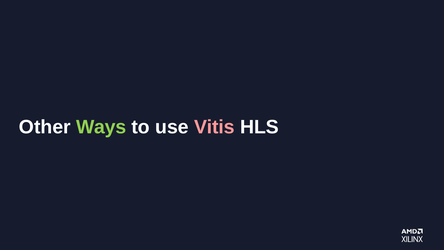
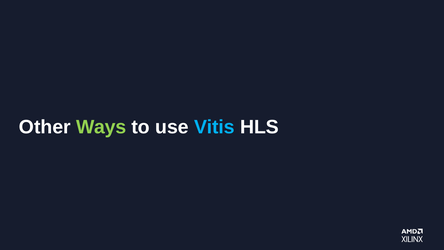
Vitis colour: pink -> light blue (214, 127)
